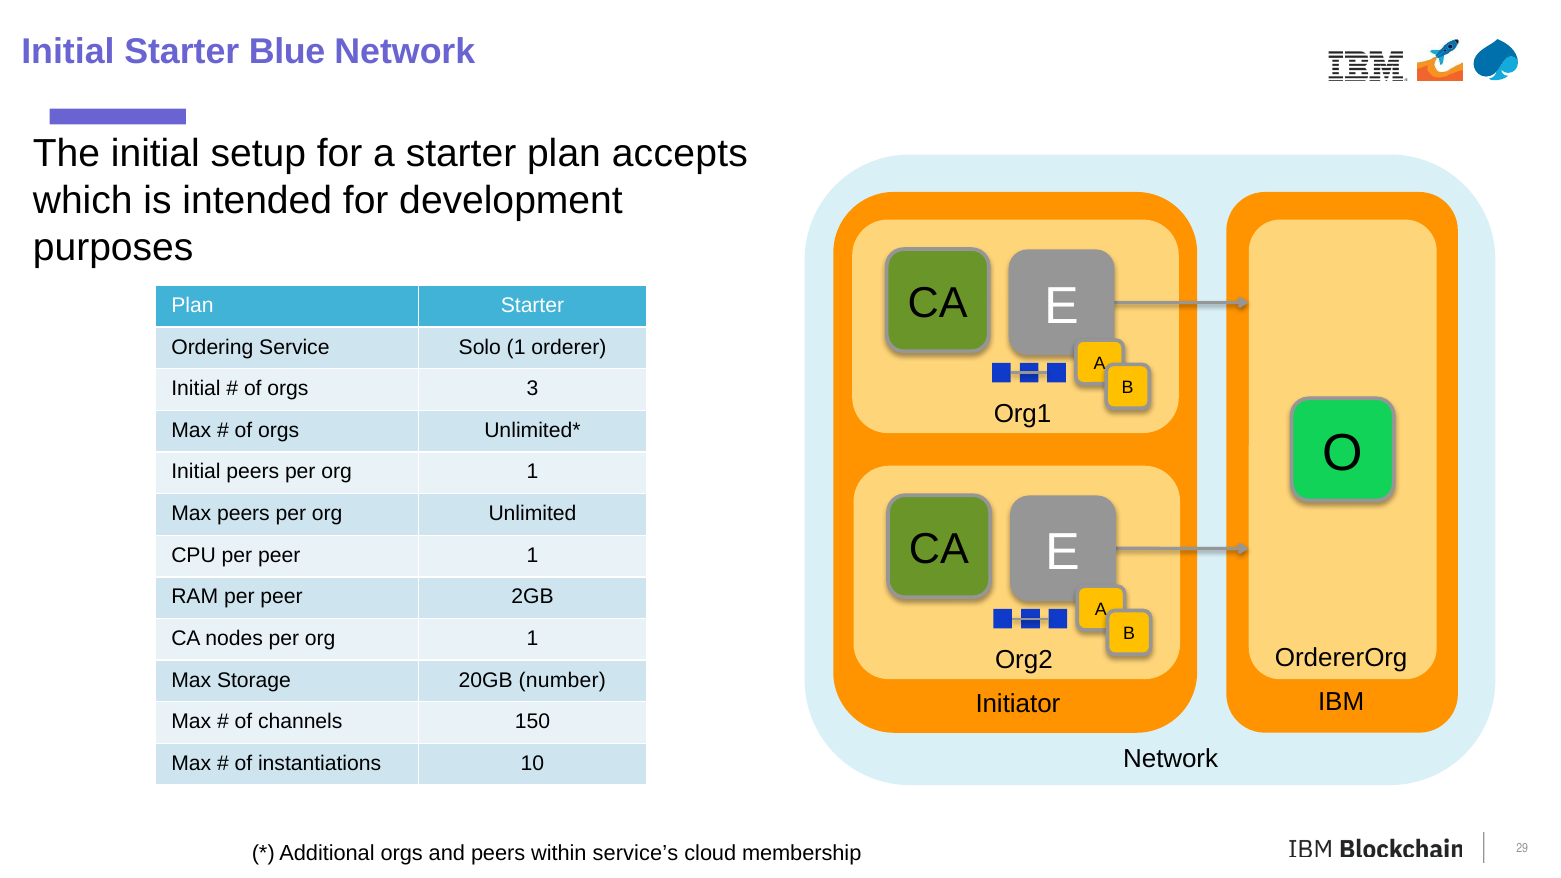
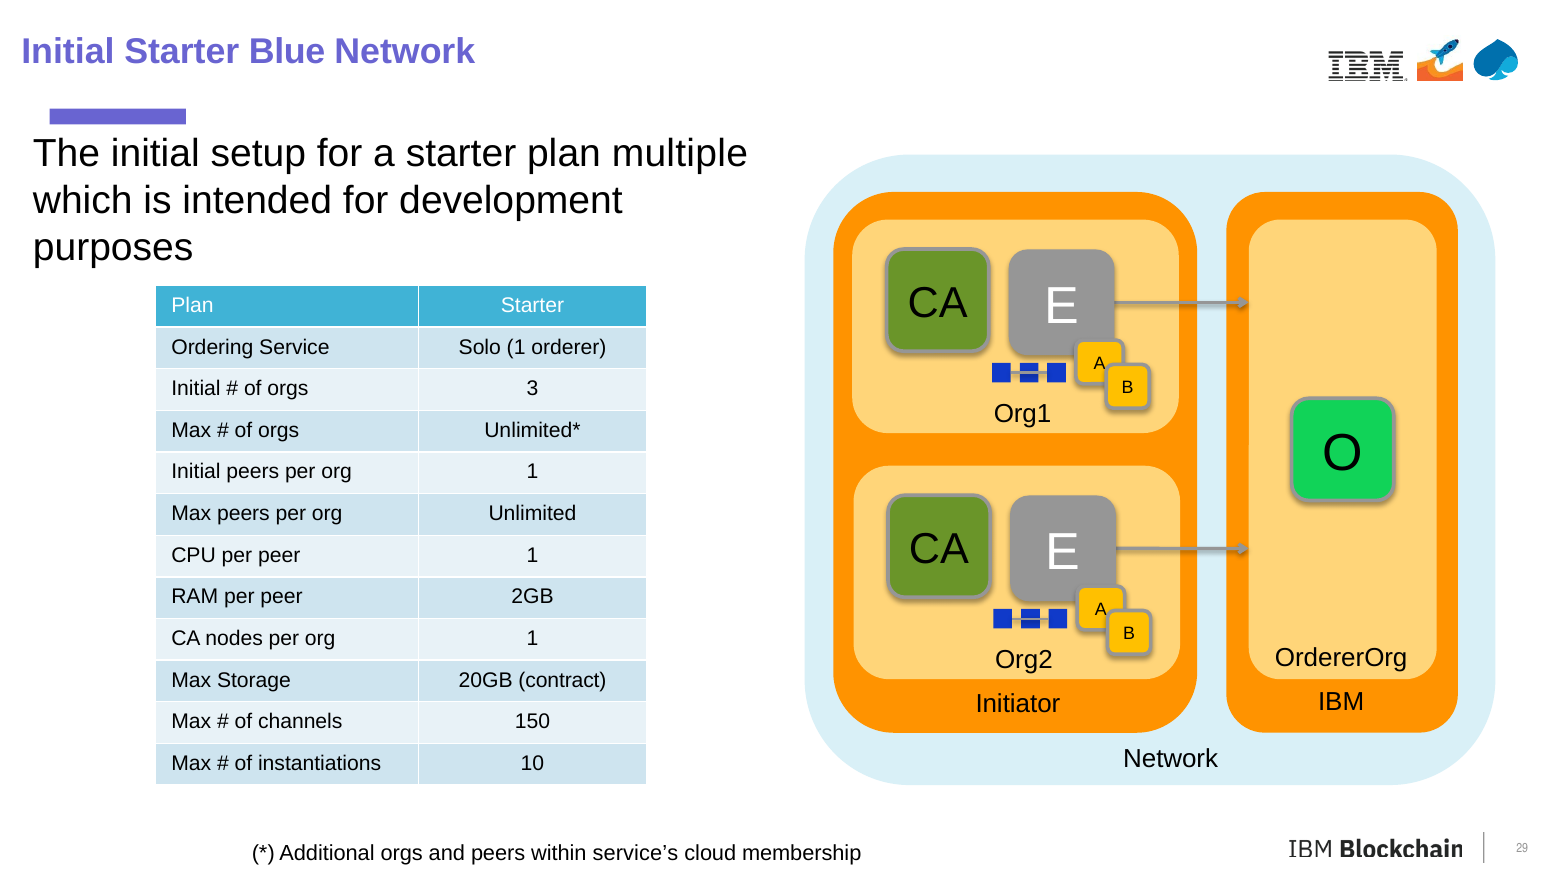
accepts: accepts -> multiple (680, 154)
number: number -> contract (562, 680)
